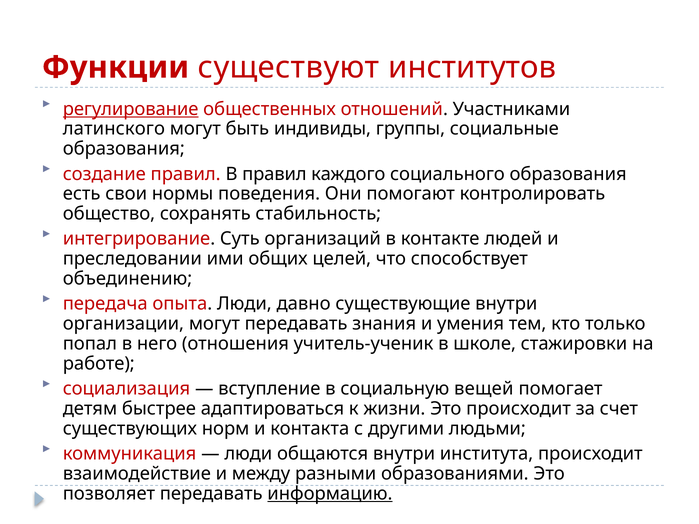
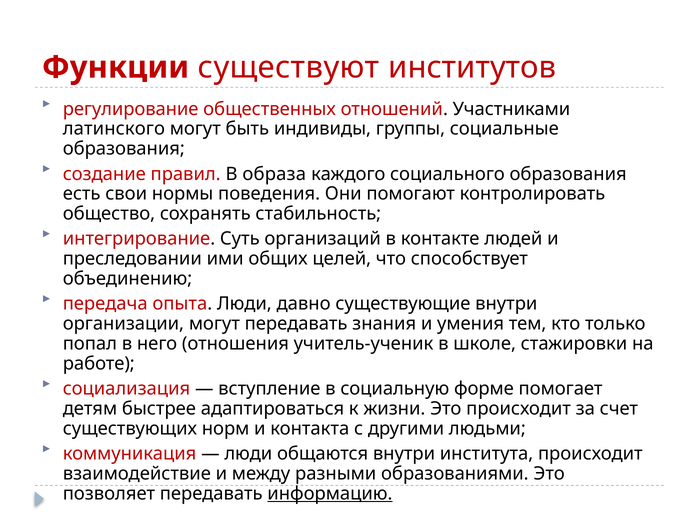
регулирование underline: present -> none (131, 109)
В правил: правил -> образа (274, 174)
вещей: вещей -> форме (484, 389)
